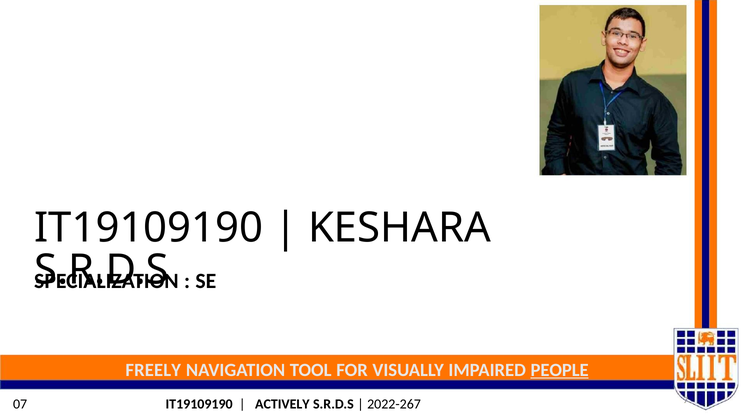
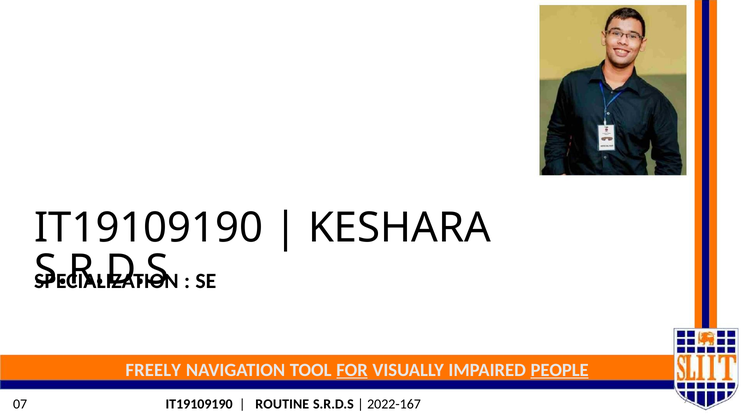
FOR underline: none -> present (352, 370)
ACTIVELY: ACTIVELY -> ROUTINE (282, 404)
2022-267: 2022-267 -> 2022-167 (394, 404)
